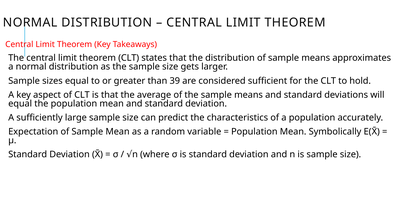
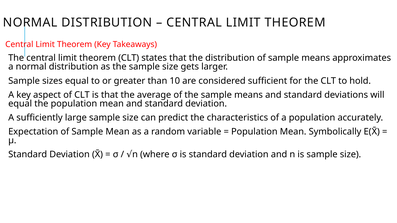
39: 39 -> 10 (175, 81)
